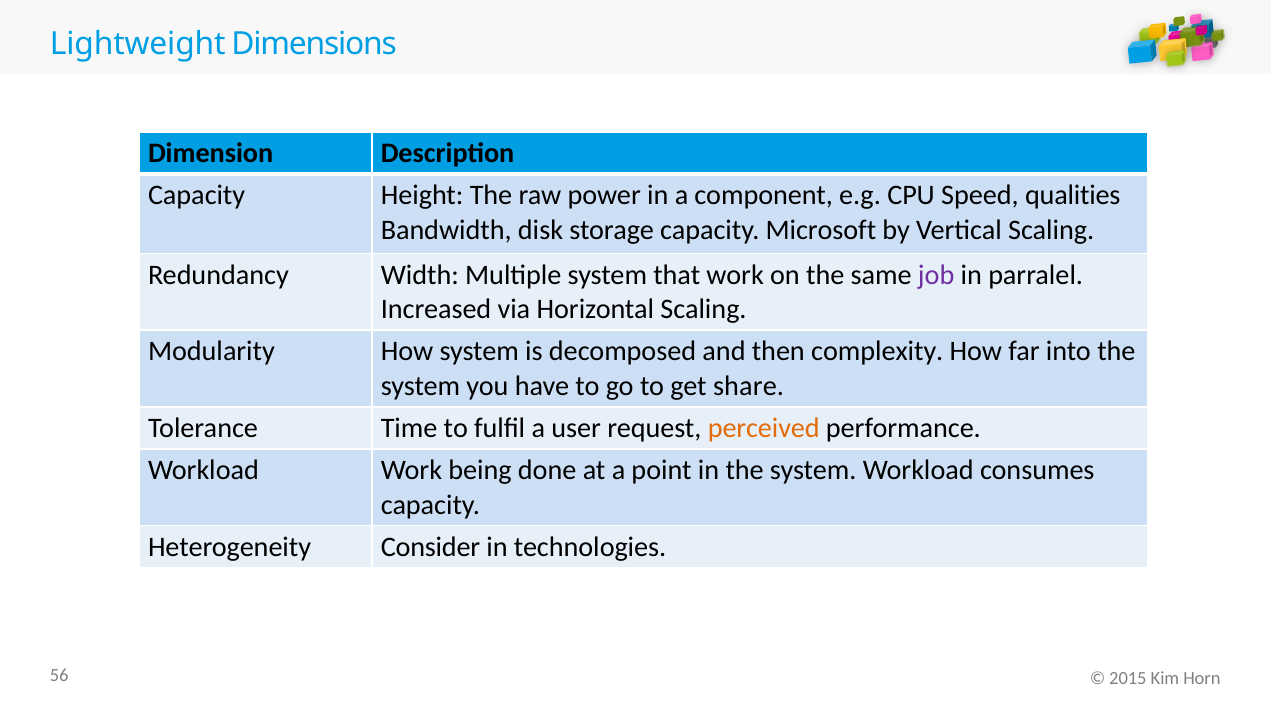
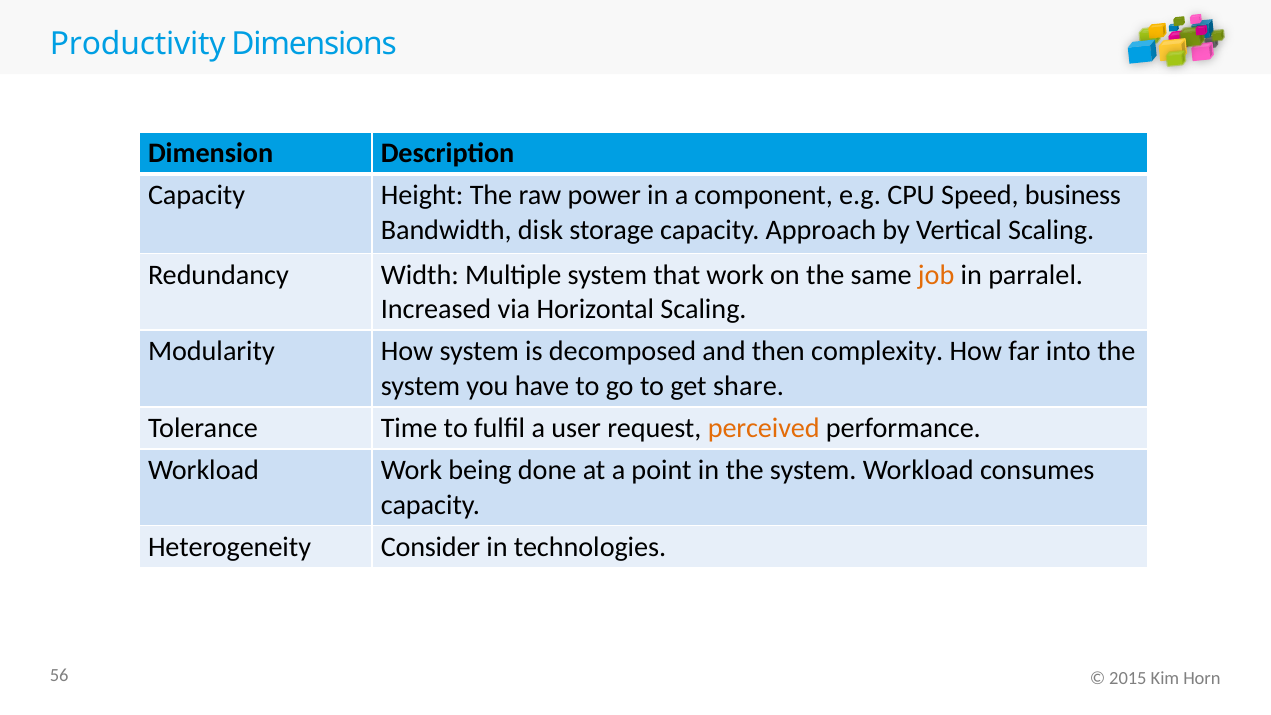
Lightweight: Lightweight -> Productivity (138, 44)
qualities: qualities -> business (1073, 195)
Microsoft: Microsoft -> Approach (821, 230)
job colour: purple -> orange (936, 275)
